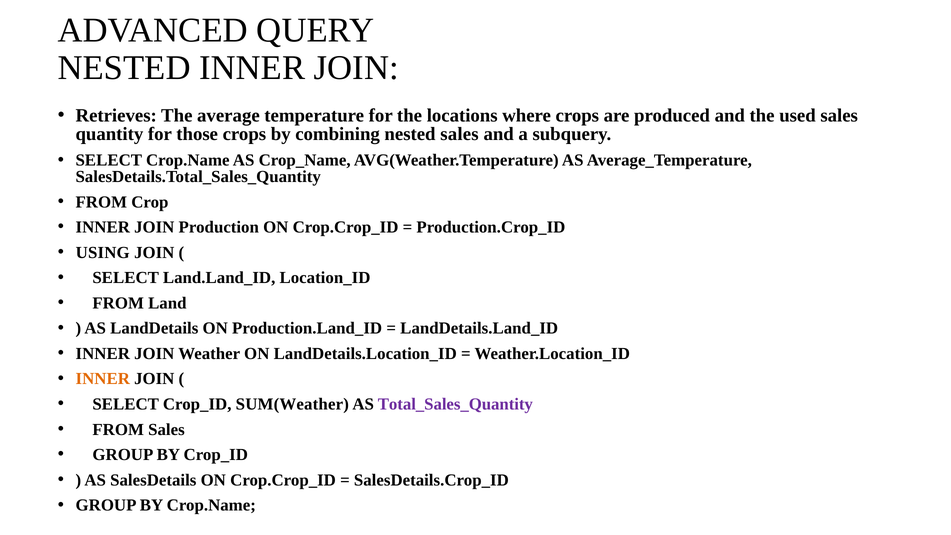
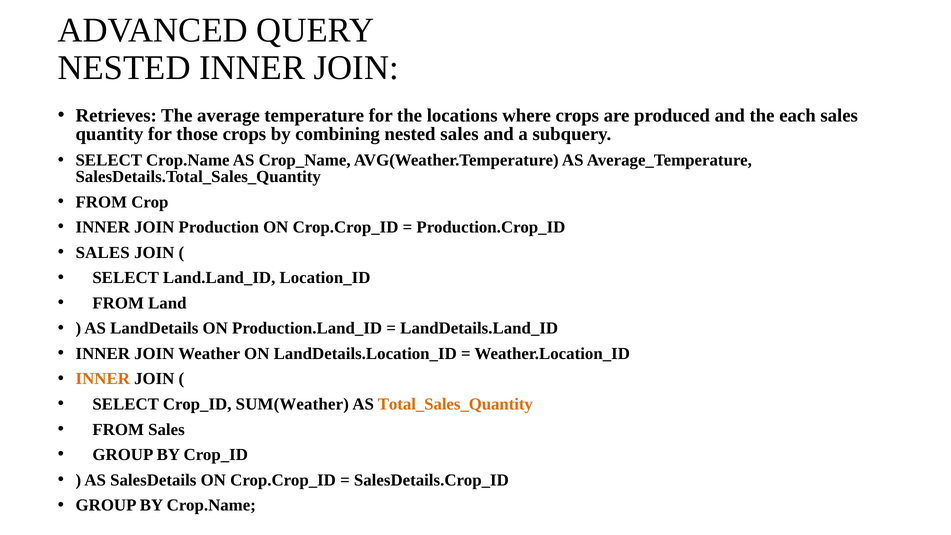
used: used -> each (797, 116)
USING: USING -> SALES (103, 253)
Total_Sales_Quantity colour: purple -> orange (455, 404)
